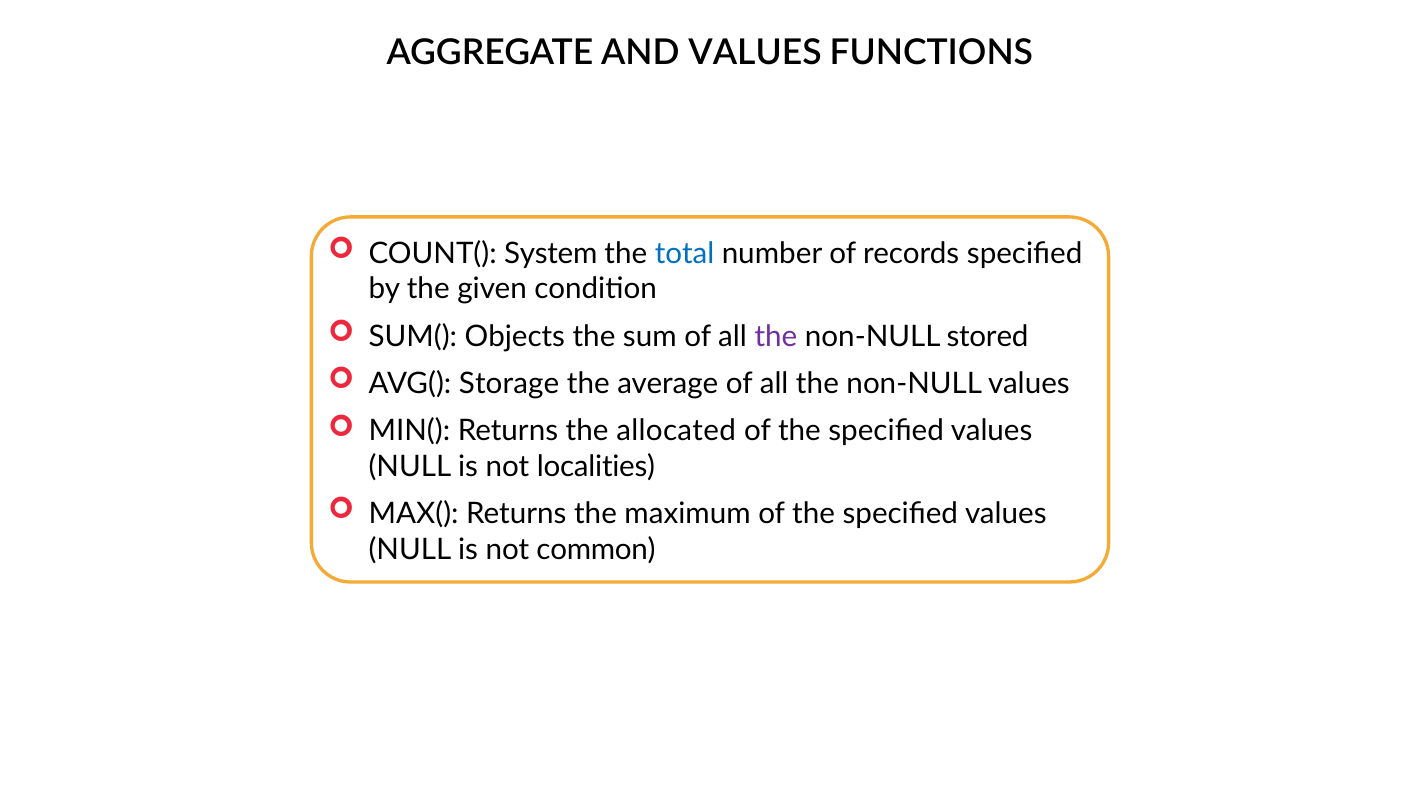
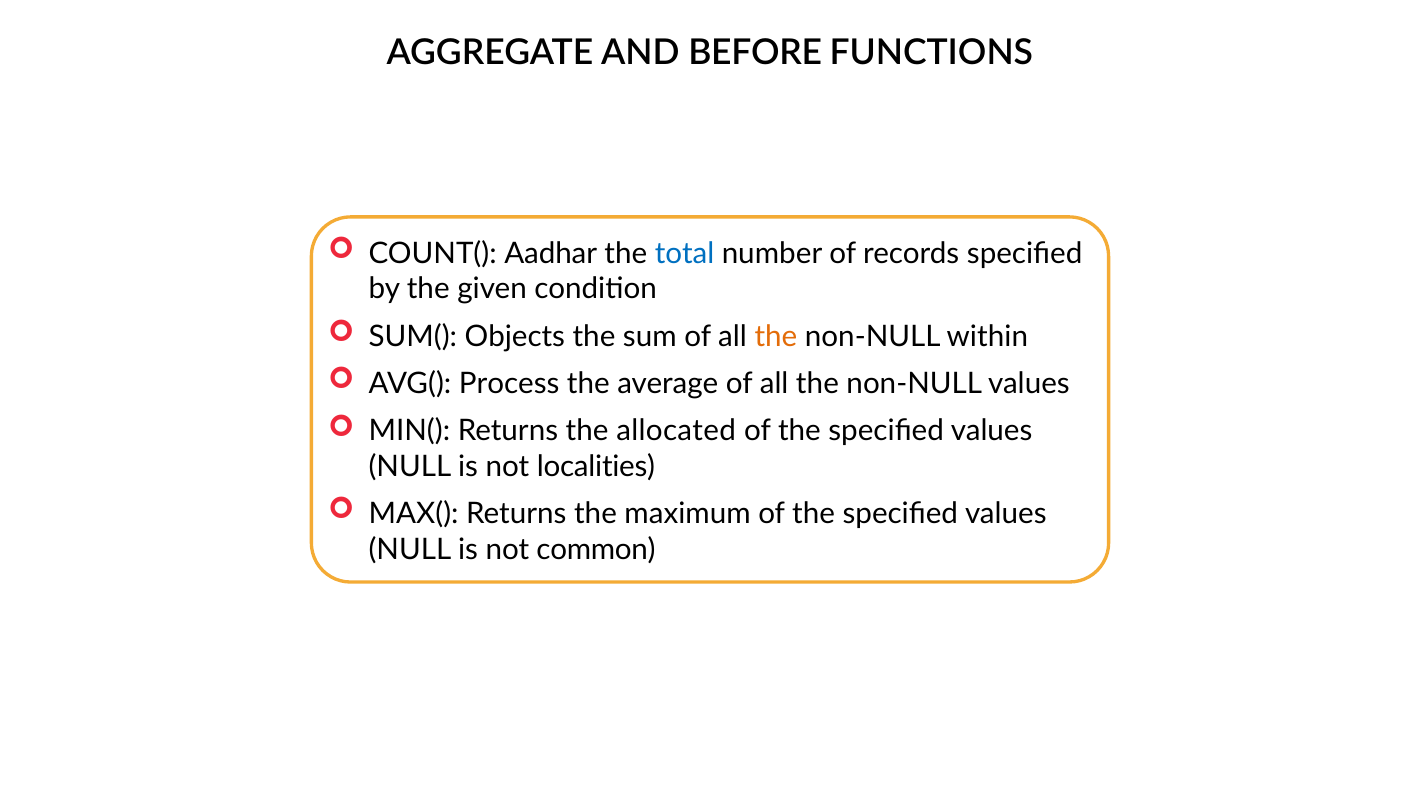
AND VALUES: VALUES -> BEFORE (755, 53)
System: System -> Aadhar (551, 253)
the colour: purple -> orange (776, 336)
stored: stored -> within (987, 336)
Storage: Storage -> Process (509, 384)
